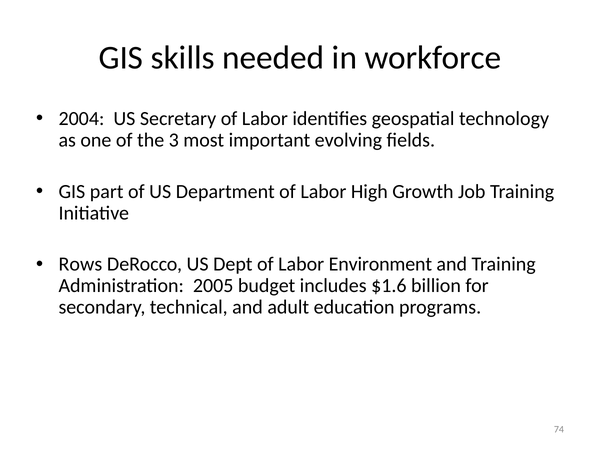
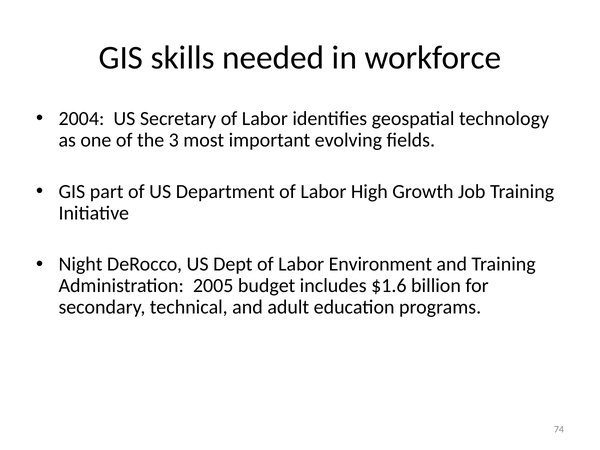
Rows: Rows -> Night (80, 264)
